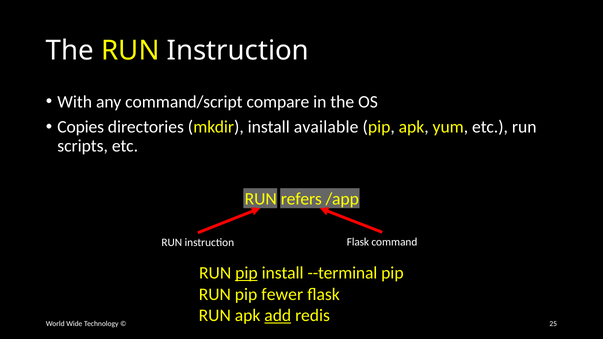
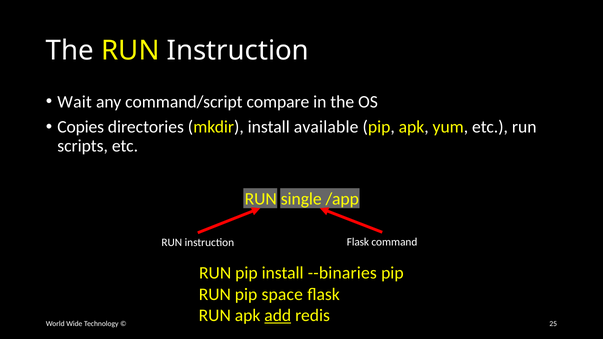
With: With -> Wait (75, 102)
refers: refers -> single (301, 199)
pip underline: present -> none (246, 273)
--terminal: --terminal -> --binaries (342, 273)
fewer: fewer -> space (282, 295)
